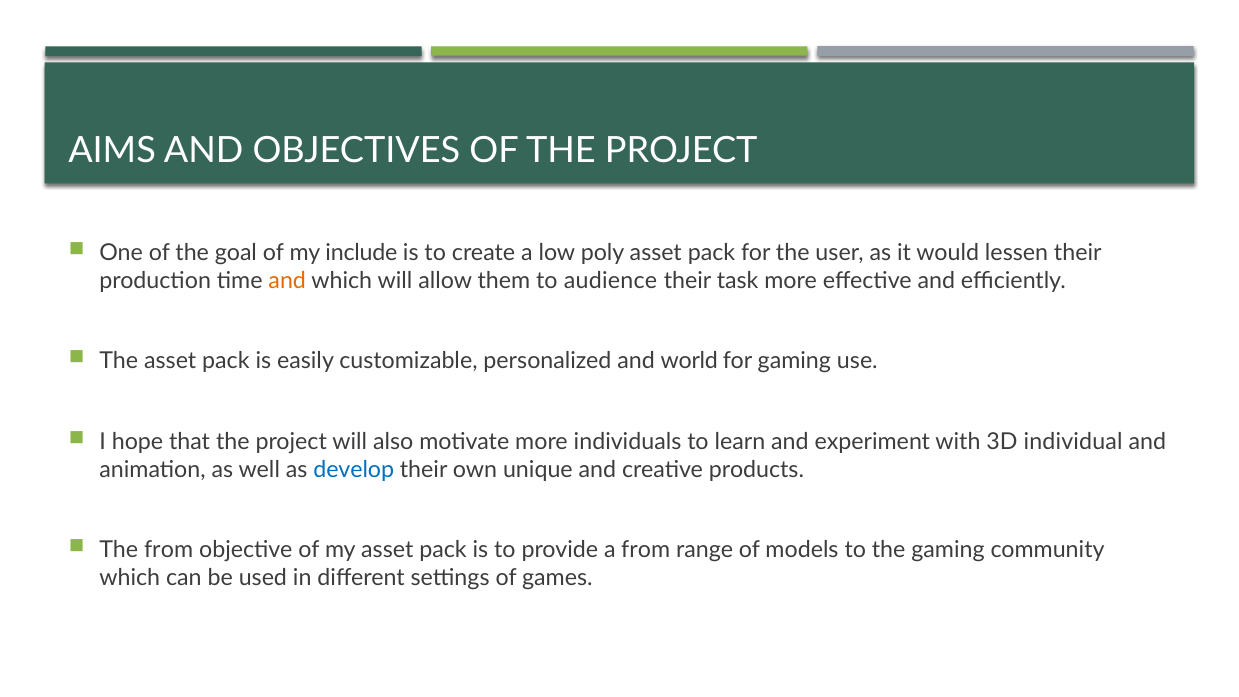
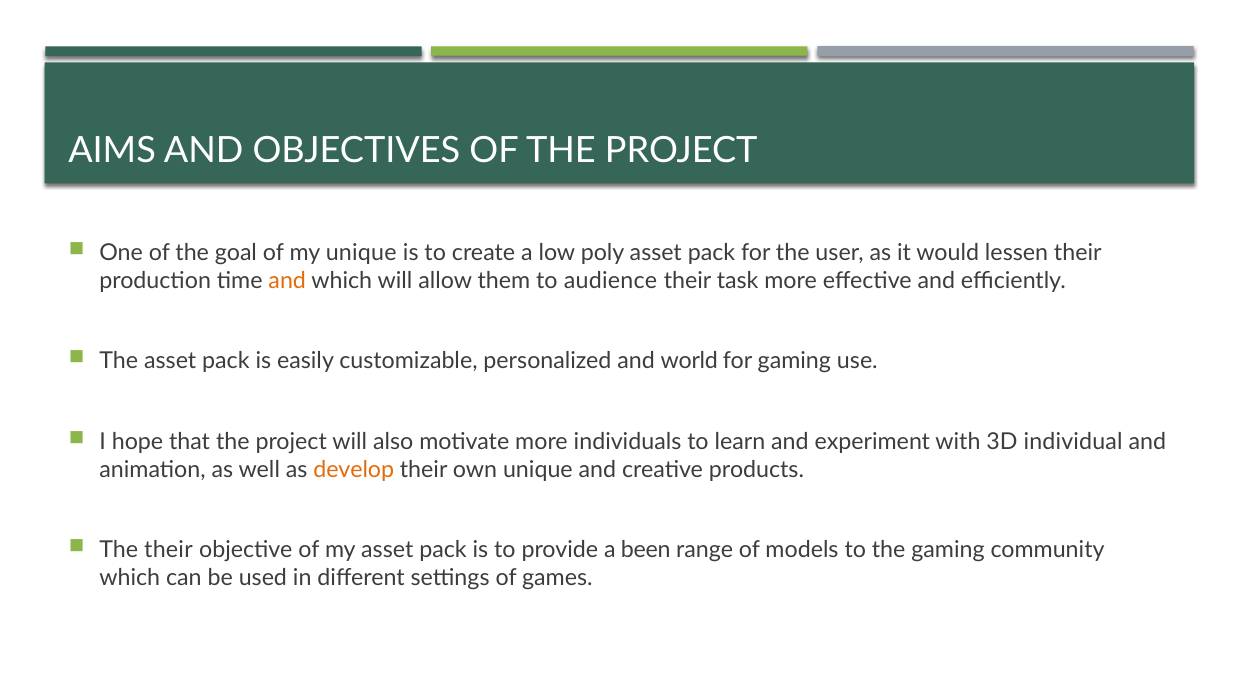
my include: include -> unique (361, 253)
develop colour: blue -> orange (354, 469)
The from: from -> their (169, 550)
a from: from -> been (646, 550)
